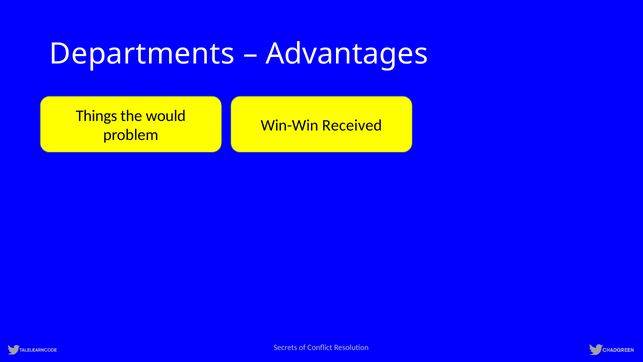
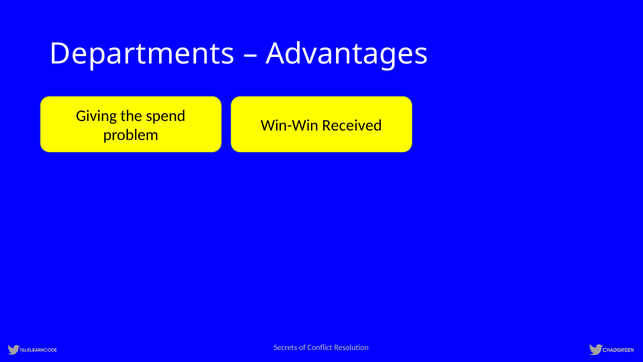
Things: Things -> Giving (96, 116)
would: would -> spend (166, 116)
